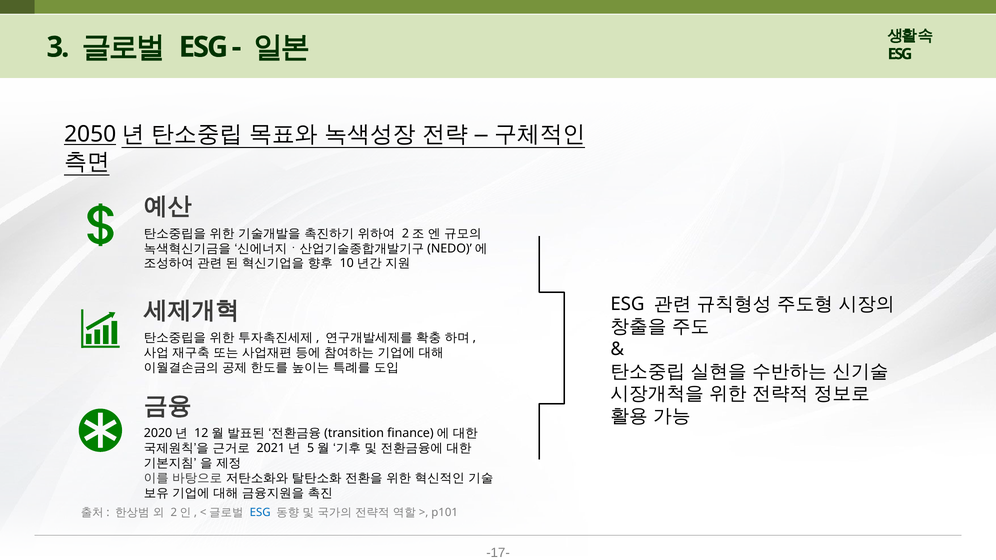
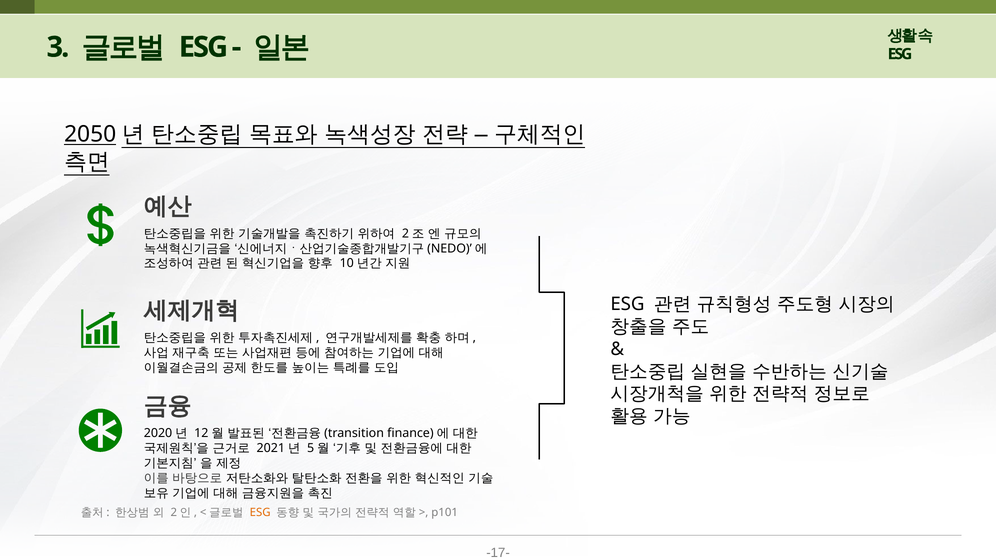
ESG colour: blue -> orange (260, 513)
